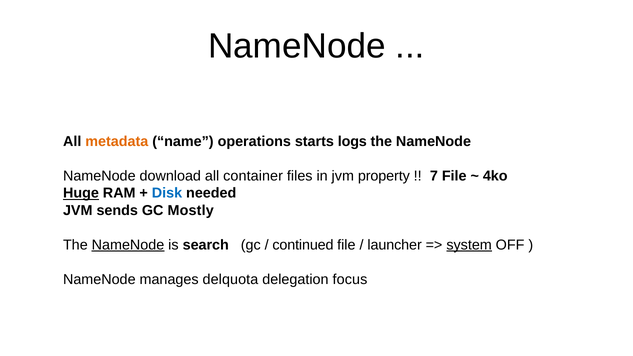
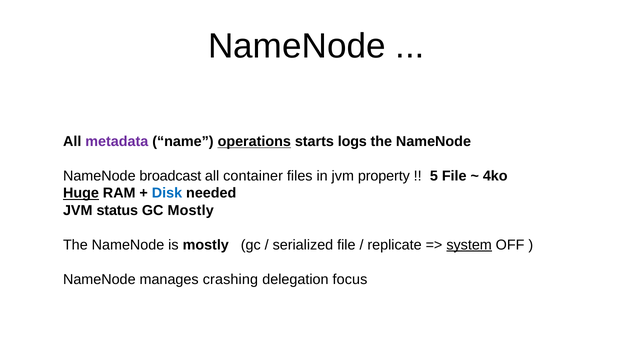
metadata colour: orange -> purple (117, 142)
operations underline: none -> present (254, 142)
download: download -> broadcast (170, 176)
7: 7 -> 5 (434, 176)
sends: sends -> status (117, 211)
NameNode underline: present -> none (128, 245)
is search: search -> mostly (206, 245)
continued: continued -> serialized (303, 245)
launcher: launcher -> replicate (395, 245)
delquota: delquota -> crashing (230, 279)
